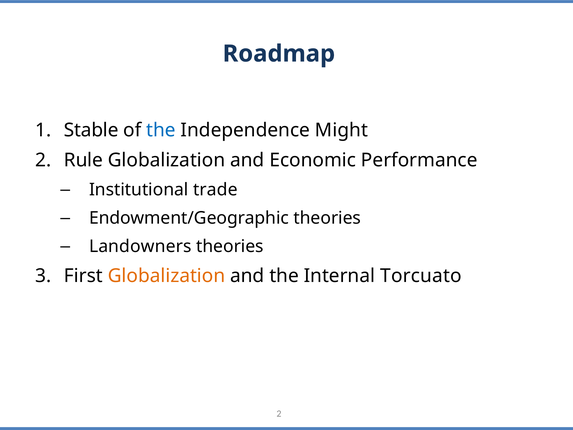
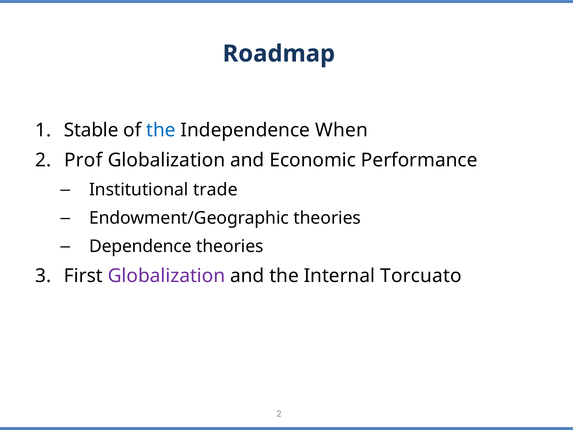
Might: Might -> When (341, 130)
Rule: Rule -> Prof (83, 160)
Landowners: Landowners -> Dependence (140, 246)
Globalization colour: orange -> purple (166, 276)
